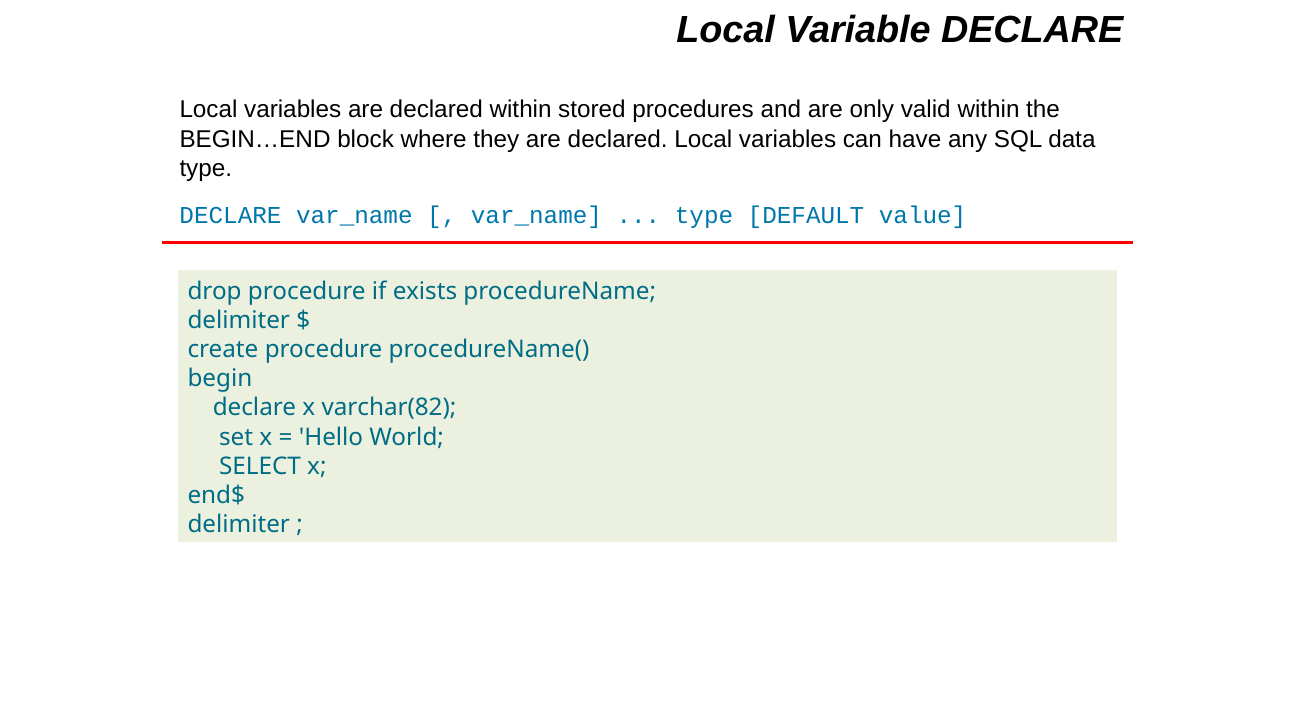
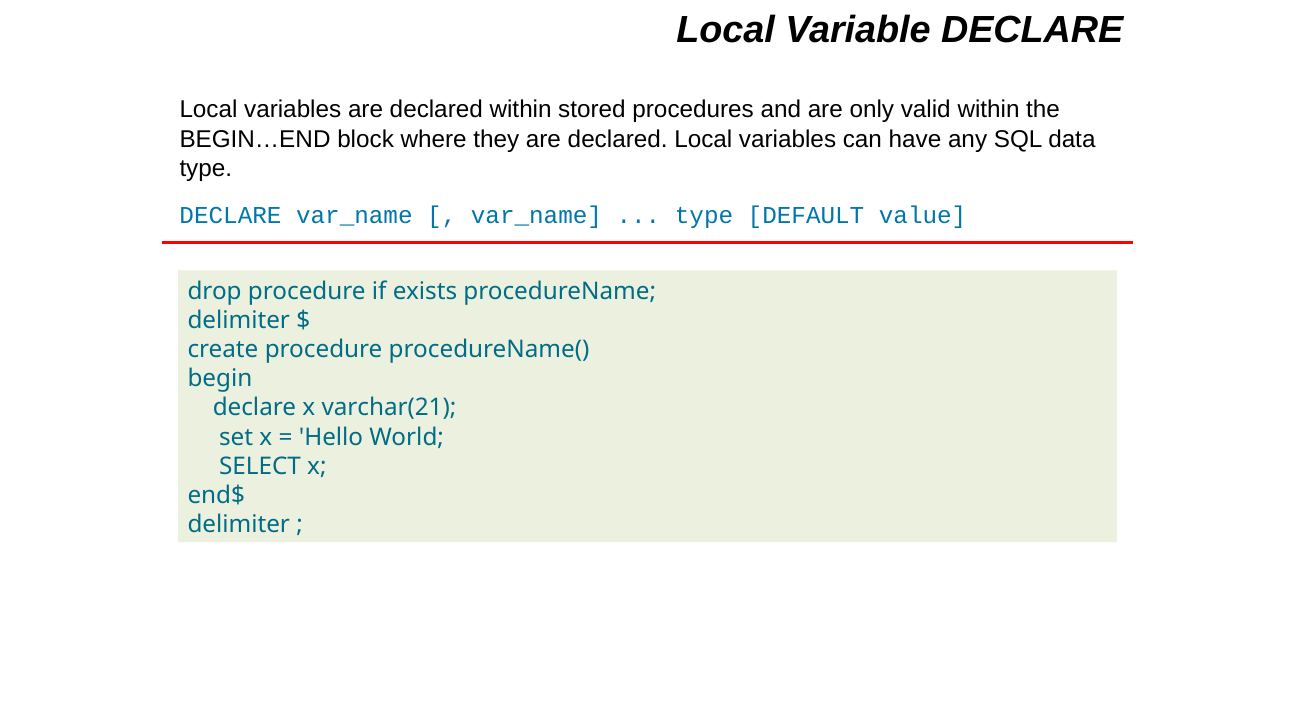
varchar(82: varchar(82 -> varchar(21 (389, 408)
